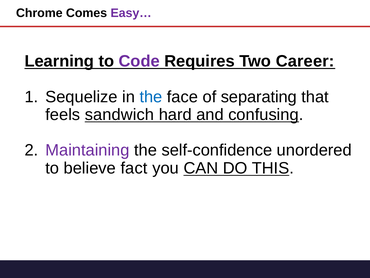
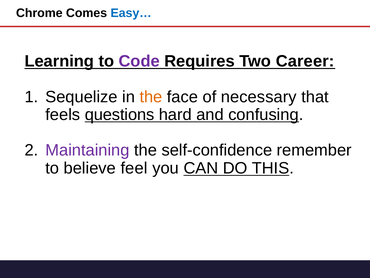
Easy… colour: purple -> blue (131, 13)
the colour: blue -> orange (151, 97)
separating: separating -> necessary (259, 97)
sandwich: sandwich -> questions (120, 114)
unordered: unordered -> remember (314, 150)
fact: fact -> feel (134, 168)
